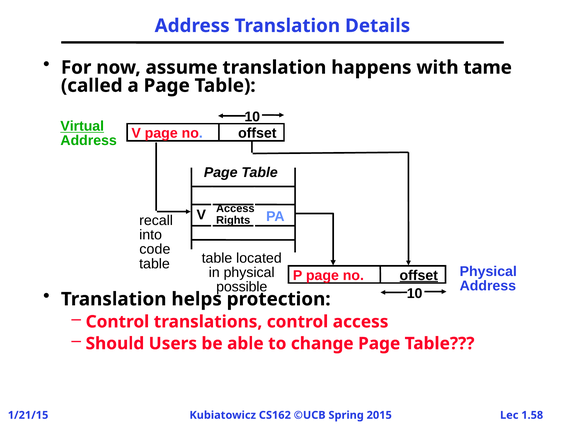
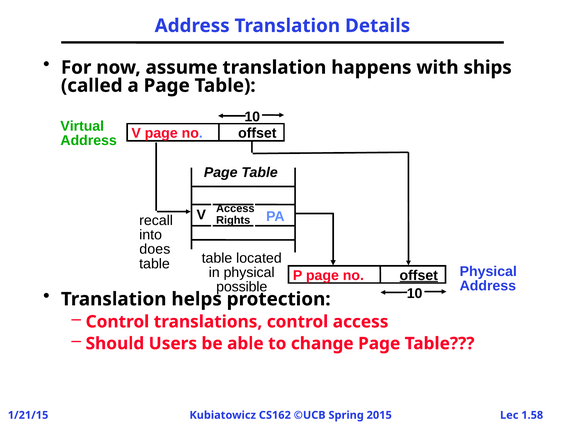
tame: tame -> ships (488, 67)
Virtual underline: present -> none (82, 126)
code: code -> does (155, 249)
